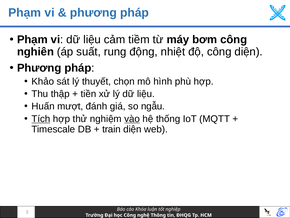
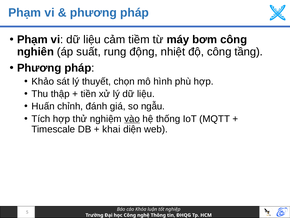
công diện: diện -> tầng (249, 52)
mượt: mượt -> chỉnh (70, 106)
Tích underline: present -> none (41, 119)
train: train -> khai (111, 129)
